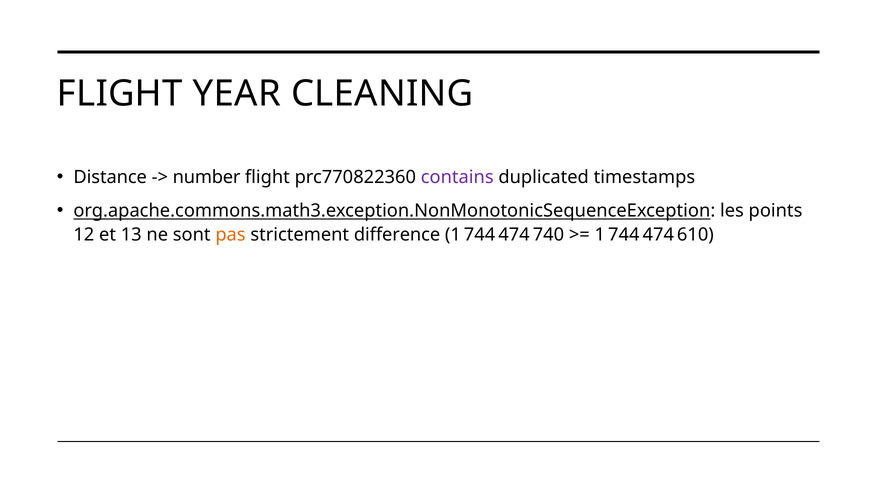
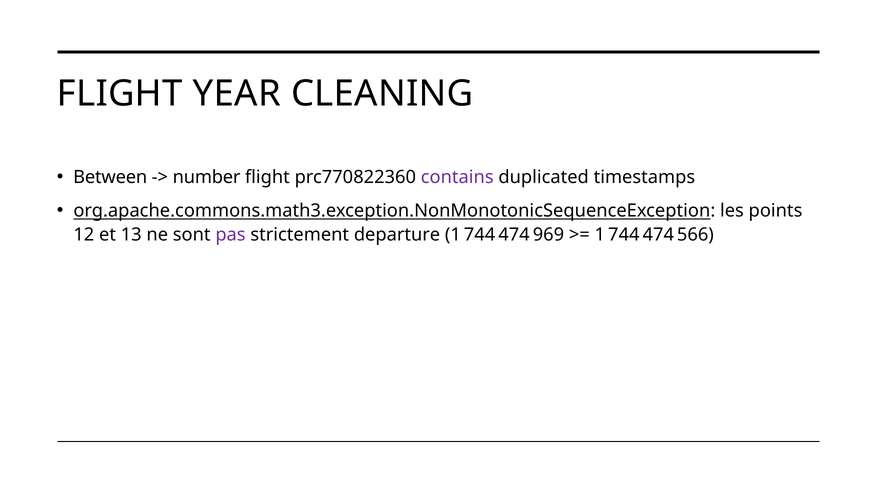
Distance: Distance -> Between (110, 178)
pas colour: orange -> purple (230, 235)
difference: difference -> departure (397, 235)
740: 740 -> 969 (548, 235)
610: 610 -> 566 (695, 235)
